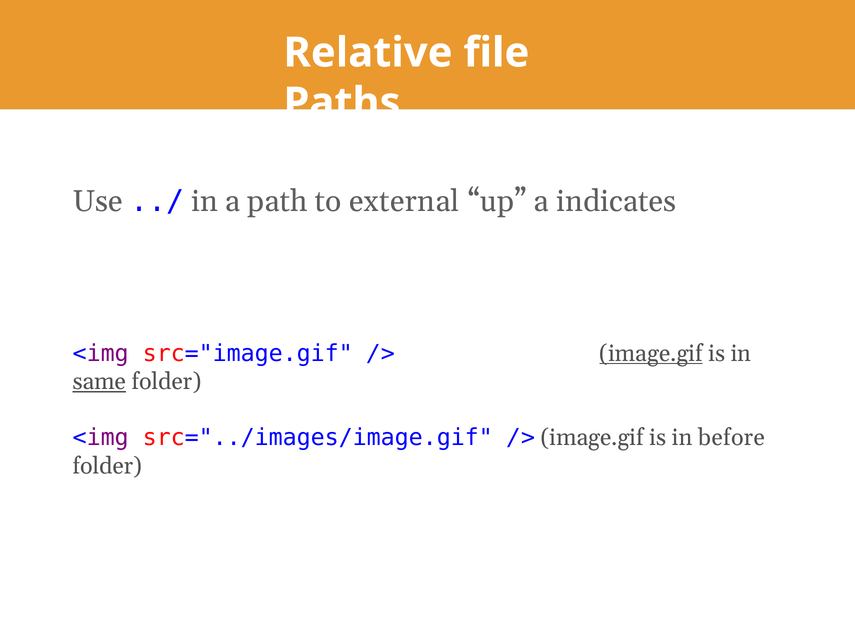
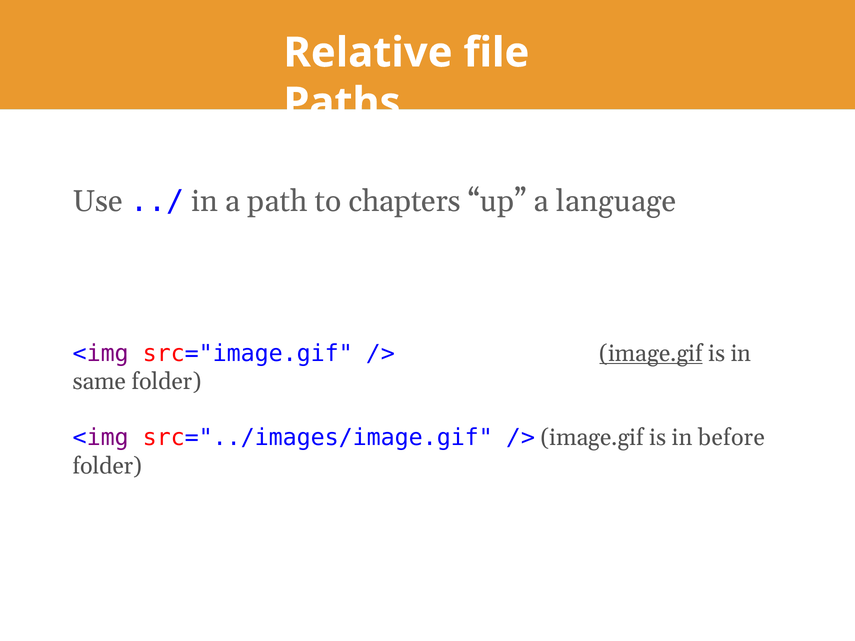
external: external -> chapters (405, 201)
indicates: indicates -> language (616, 201)
same underline: present -> none (99, 382)
